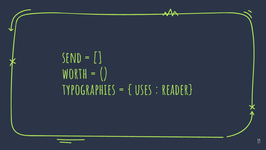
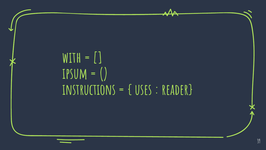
send: send -> with (72, 58)
worth: worth -> ipsum (75, 74)
typographies: typographies -> instructions (89, 90)
